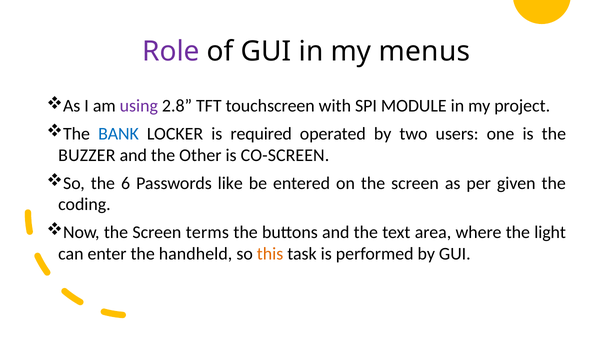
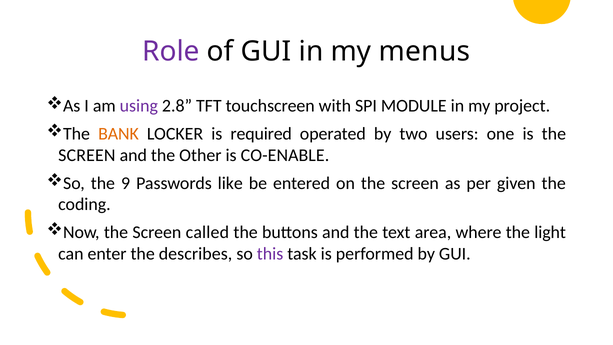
BANK colour: blue -> orange (119, 134)
BUZZER: BUZZER -> SCREEN (87, 155)
CO-SCREEN: CO-SCREEN -> CO-ENABLE (285, 155)
6: 6 -> 9 (126, 183)
terms: terms -> called (207, 232)
handheld: handheld -> describes (196, 254)
this colour: orange -> purple (270, 254)
